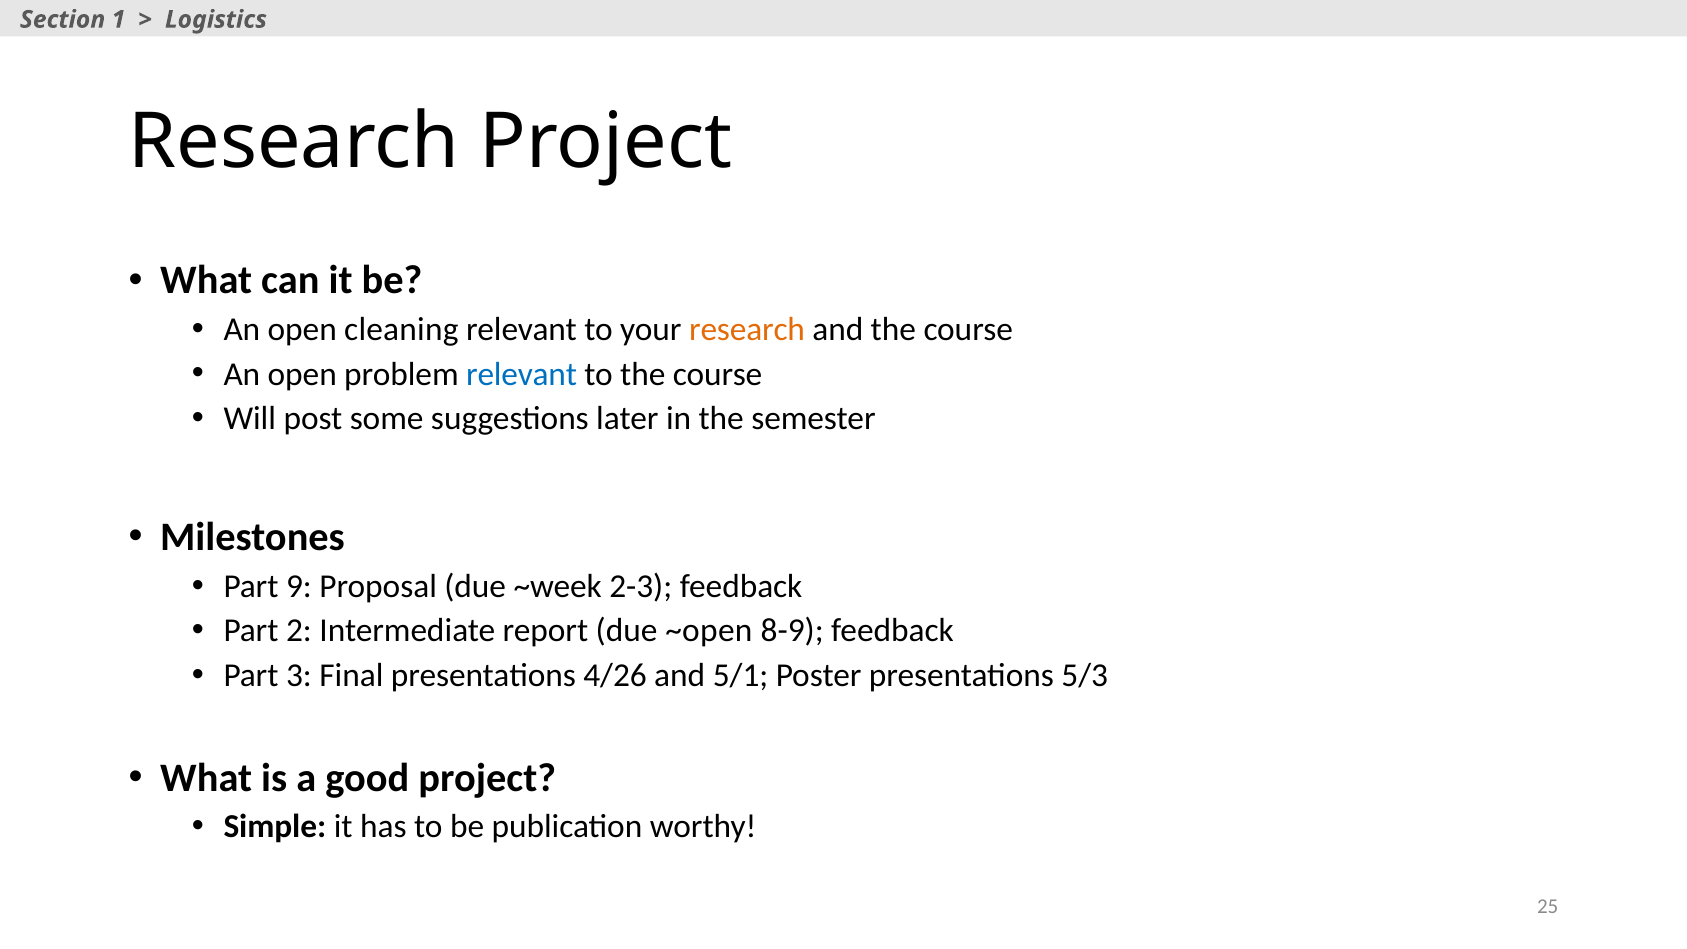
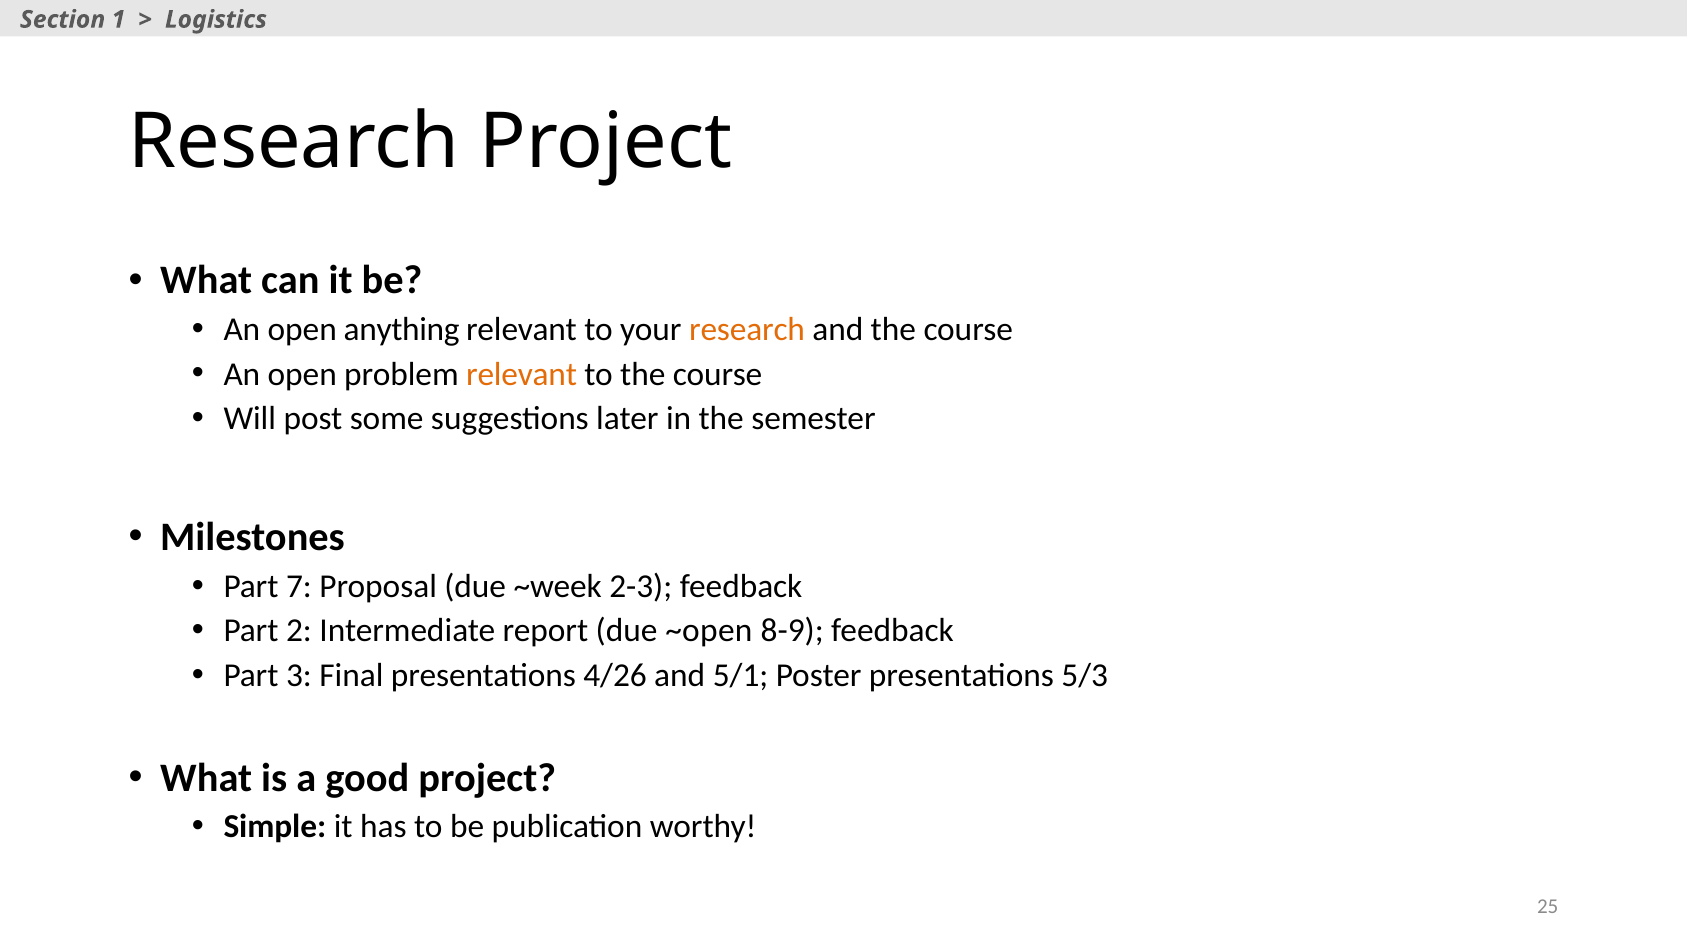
cleaning: cleaning -> anything (402, 329)
relevant colour: blue -> orange (522, 374)
9: 9 -> 7 (299, 586)
